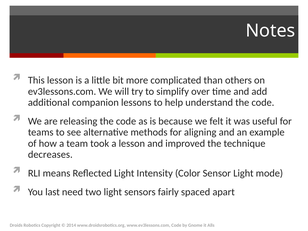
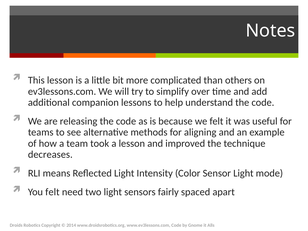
You last: last -> felt (52, 192)
